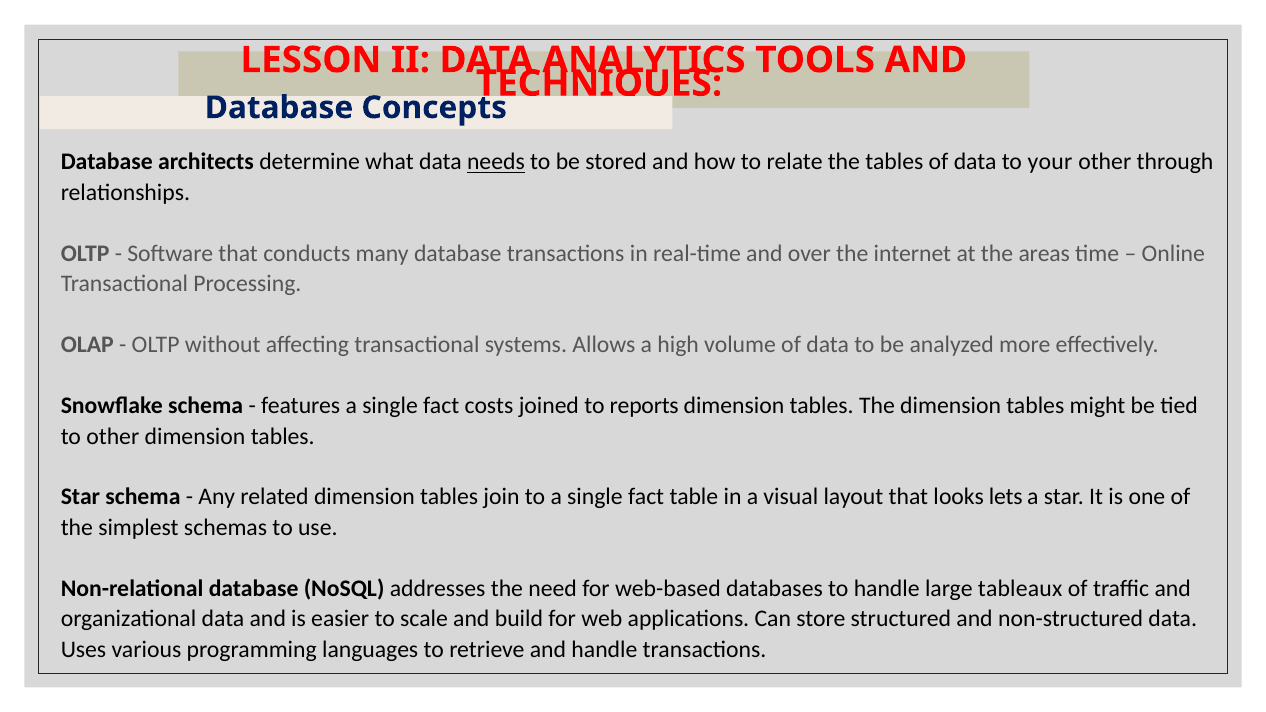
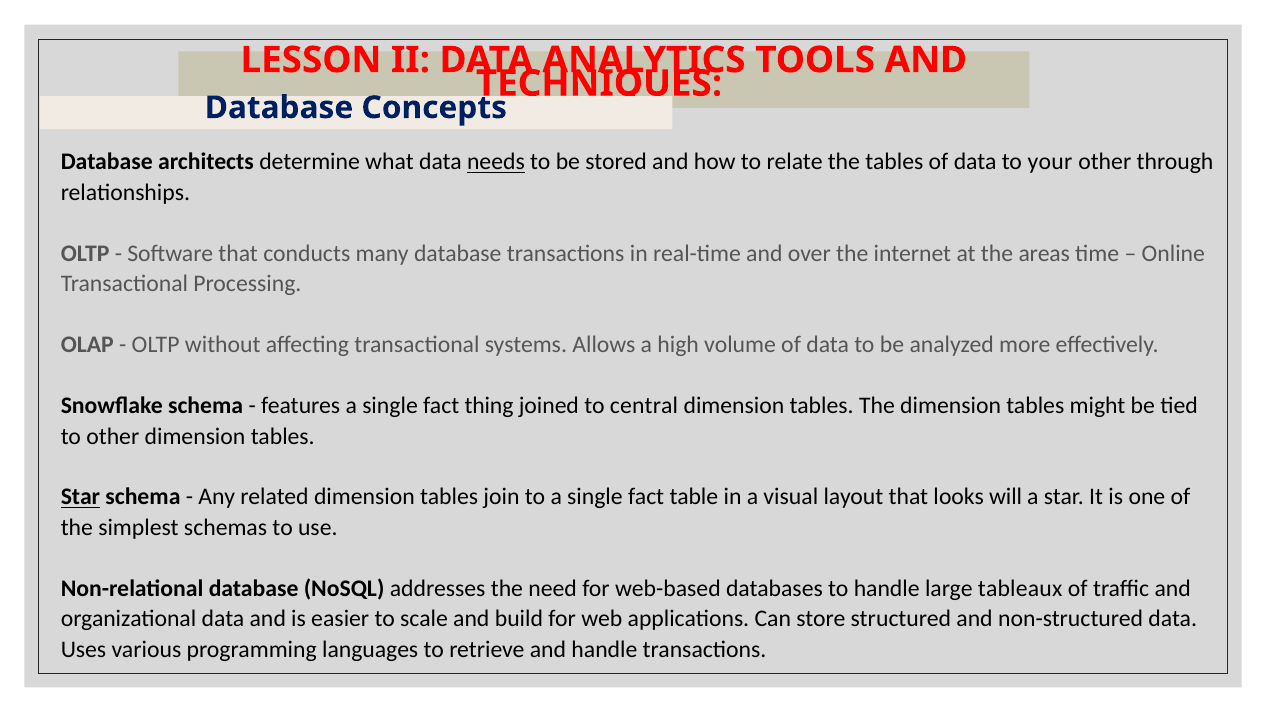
costs: costs -> thing (489, 406)
reports: reports -> central (644, 406)
Star underline: none -> present (80, 497)
lets: lets -> will (1006, 497)
